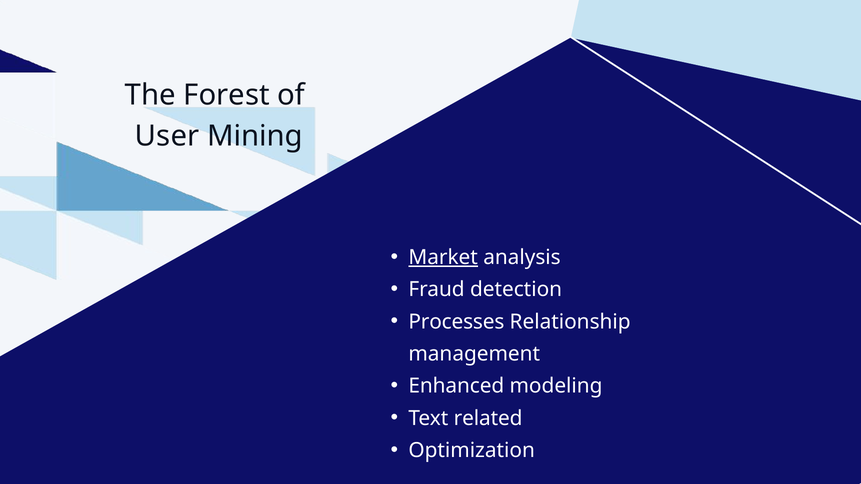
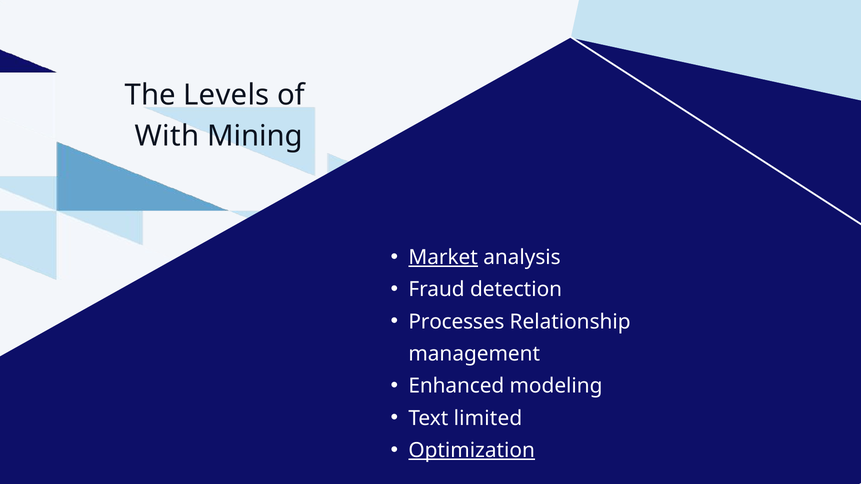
Forest: Forest -> Levels (226, 95)
User: User -> With (167, 136)
related: related -> limited (488, 419)
Optimization underline: none -> present (472, 451)
